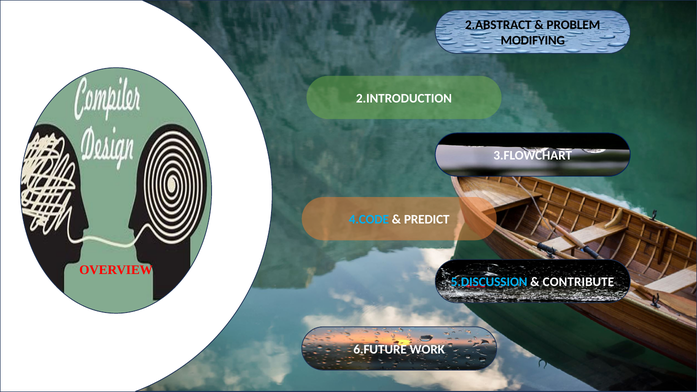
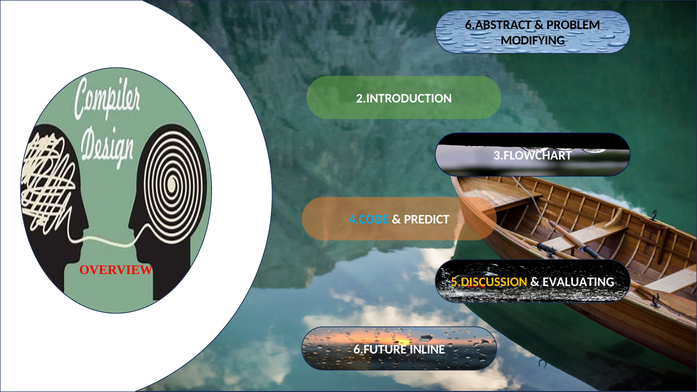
2.ABSTRACT: 2.ABSTRACT -> 6.ABSTRACT (498, 25)
5.DISCUSSION colour: light blue -> yellow (489, 282)
CONTRIBUTE: CONTRIBUTE -> EVALUATING (578, 282)
WORK: WORK -> INLINE (427, 349)
